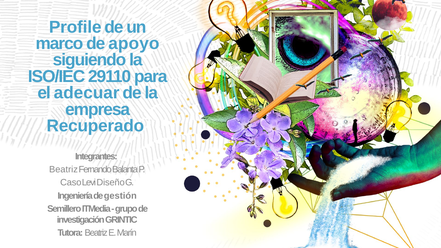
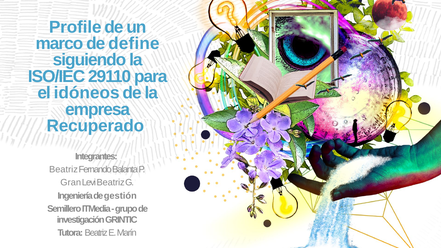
apoyo: apoyo -> define (134, 44)
adecuar: adecuar -> idóneos (87, 93)
Caso: Caso -> Gran (71, 183)
Levi Diseño: Diseño -> Beatriz (111, 183)
